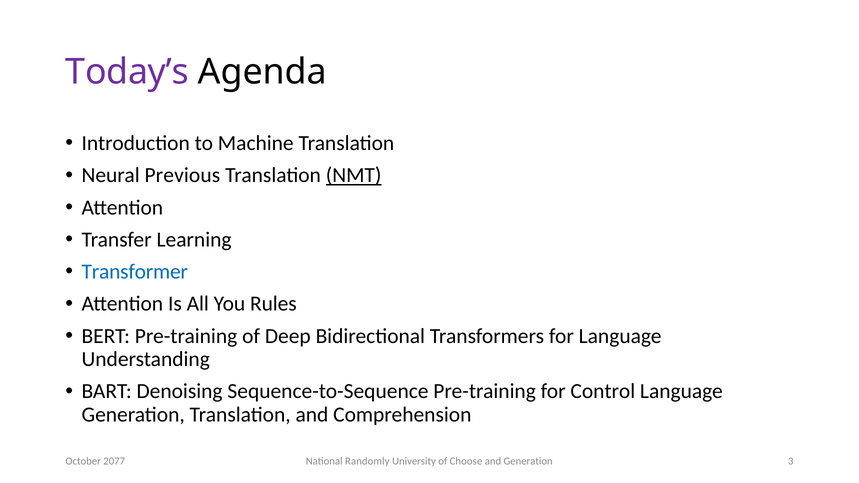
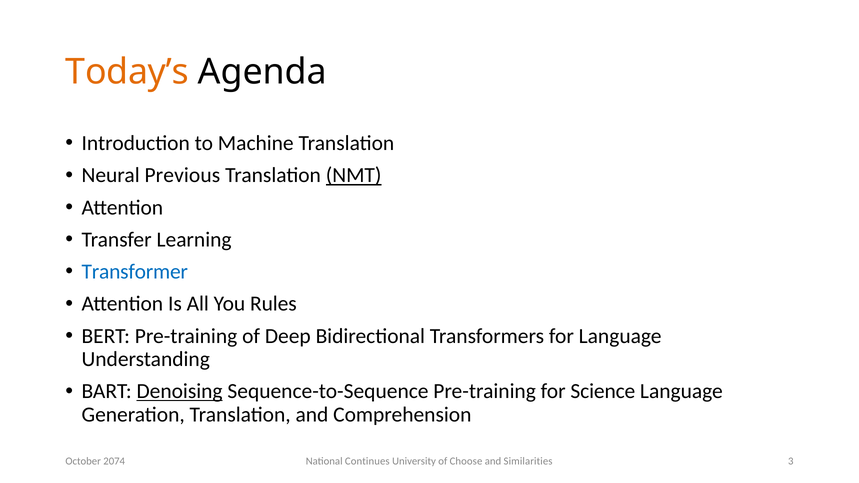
Today’s colour: purple -> orange (127, 72)
Denoising underline: none -> present (180, 391)
Control: Control -> Science (603, 391)
Randomly: Randomly -> Continues (367, 461)
and Generation: Generation -> Similarities (528, 461)
2077: 2077 -> 2074 (114, 461)
